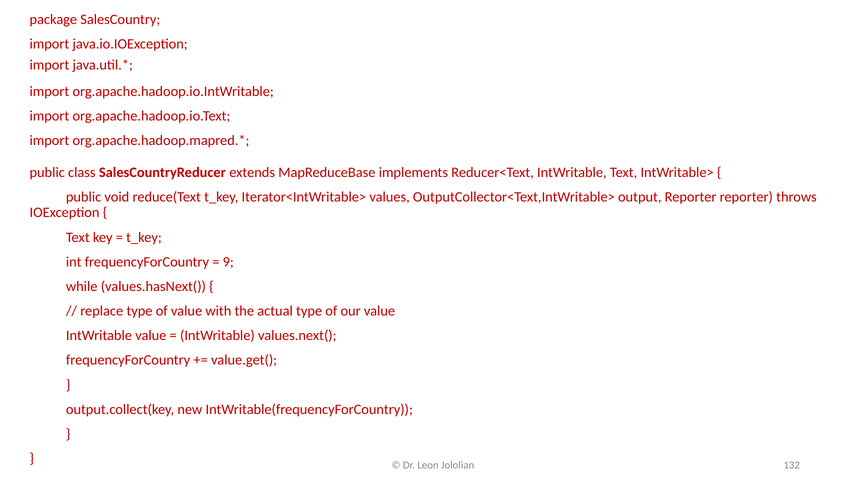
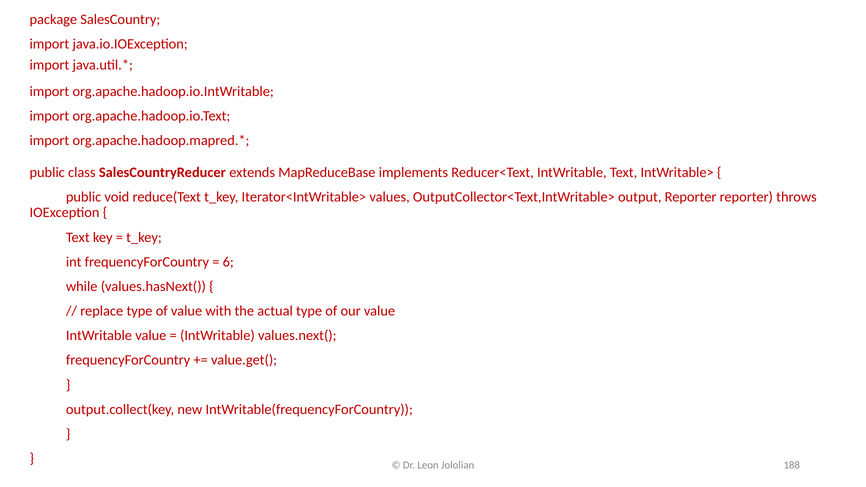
9: 9 -> 6 (228, 262)
132: 132 -> 188 (792, 465)
